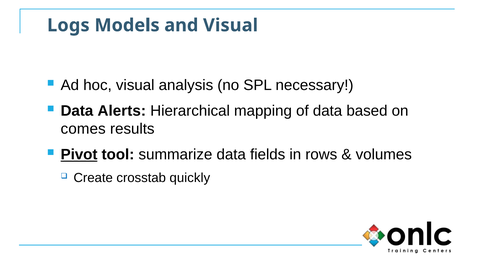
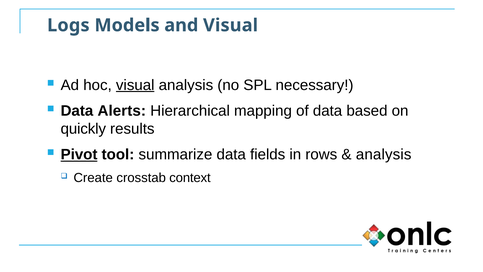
visual underline: none -> present (135, 85)
comes: comes -> quickly (83, 129)
volumes: volumes -> analysis (384, 154)
quickly: quickly -> context (190, 178)
